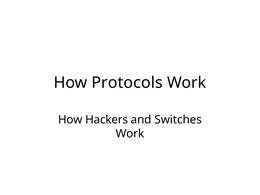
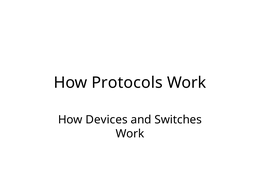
Hackers: Hackers -> Devices (107, 120)
